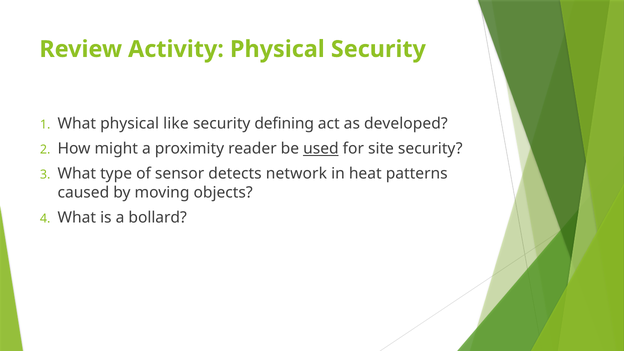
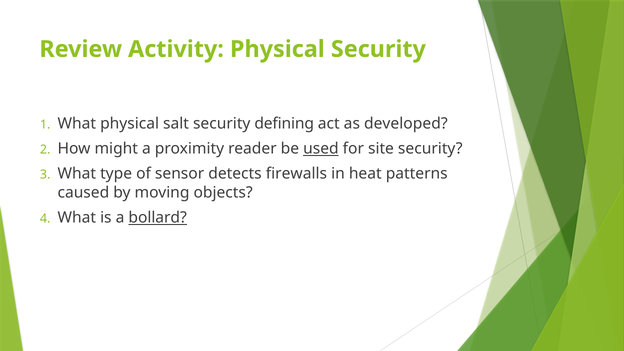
like: like -> salt (176, 123)
network: network -> firewalls (296, 174)
bollard underline: none -> present (158, 218)
